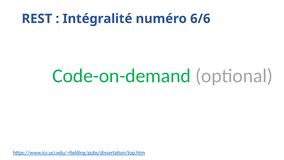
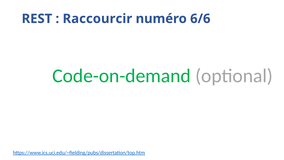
Intégralité: Intégralité -> Raccourcir (97, 19)
